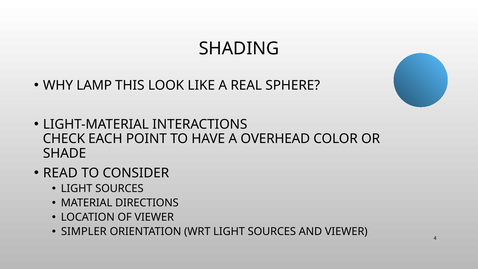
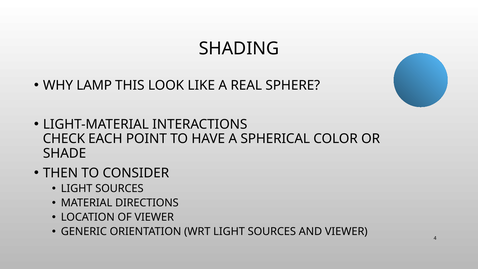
OVERHEAD: OVERHEAD -> SPHERICAL (275, 139)
READ: READ -> THEN (60, 173)
SIMPLER: SIMPLER -> GENERIC (84, 231)
